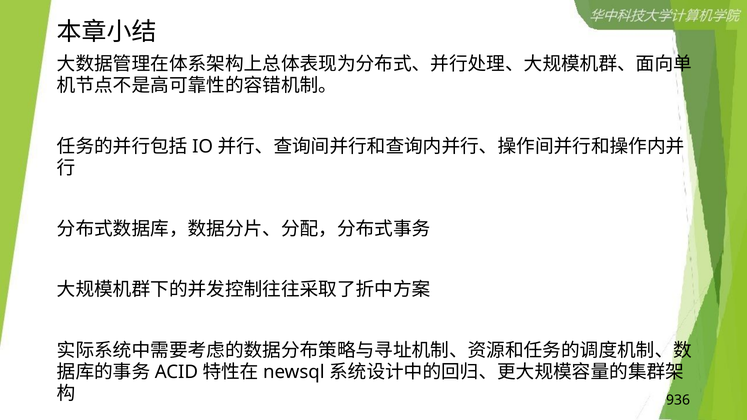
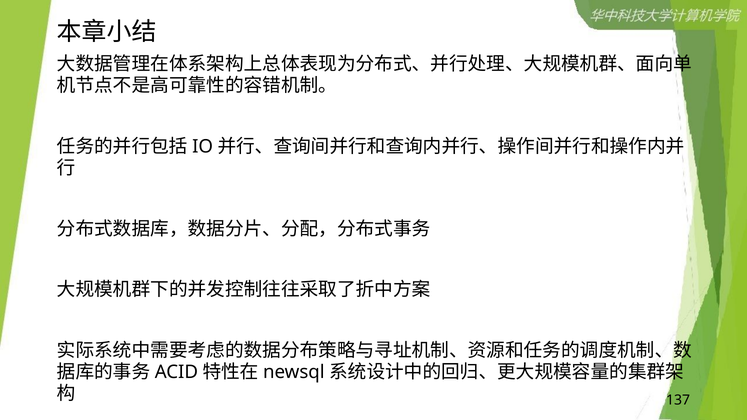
936: 936 -> 137 (678, 400)
